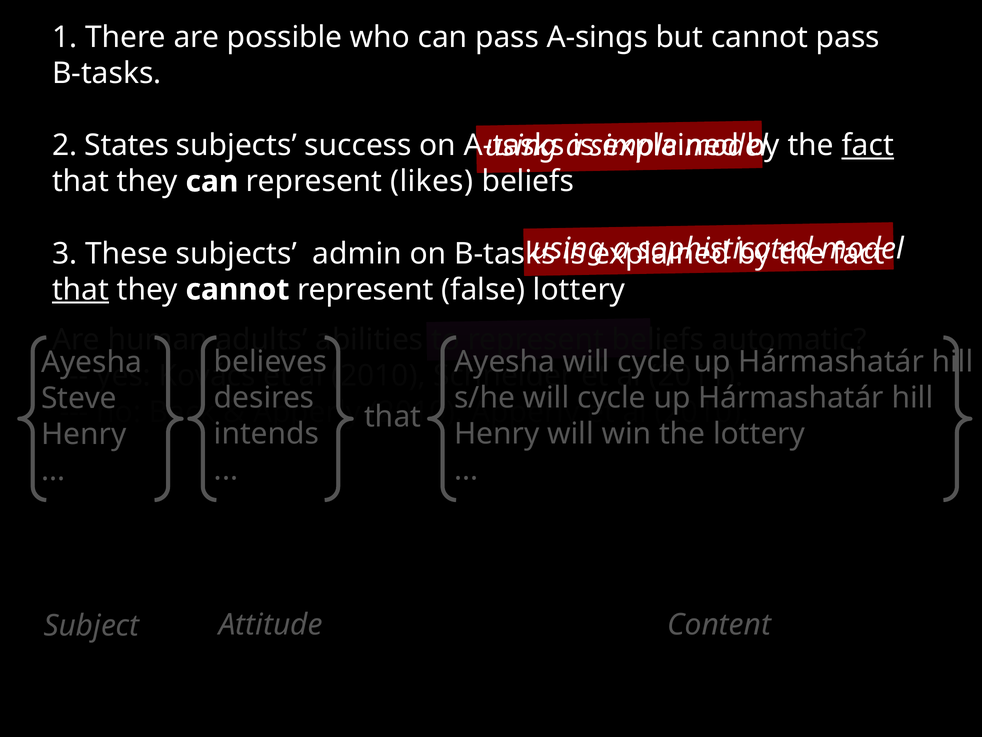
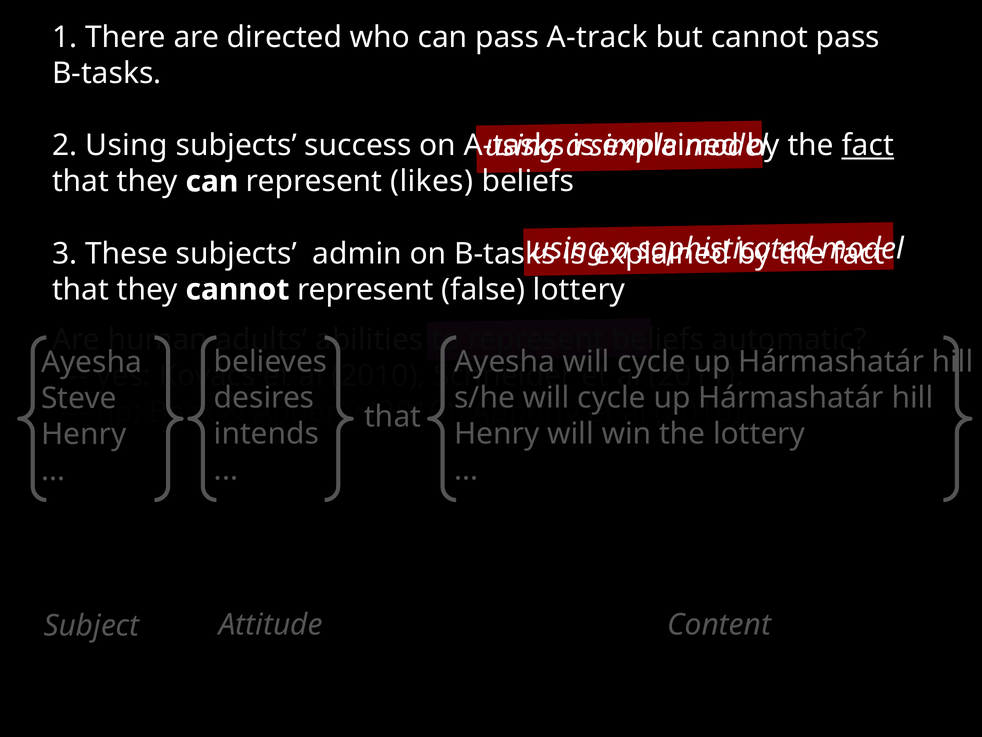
possible: possible -> directed (284, 37)
A-sings: A-sings -> A-track (597, 37)
2 States: States -> Using (127, 145)
that underline: present -> none (81, 289)
